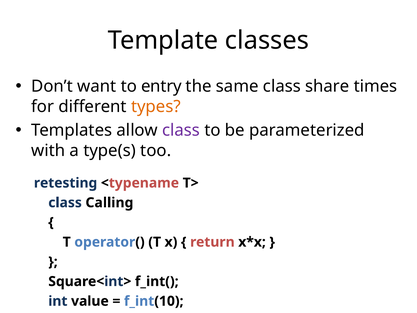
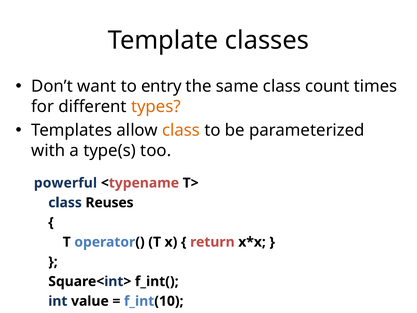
share: share -> count (327, 86)
class colour: purple -> orange (181, 130)
retesting: retesting -> powerful (65, 183)
Calling: Calling -> Reuses (110, 202)
